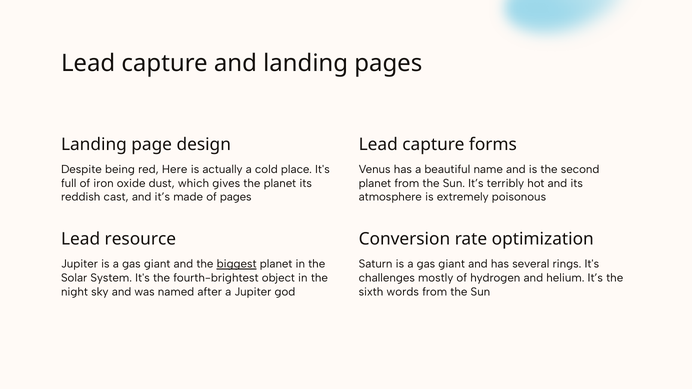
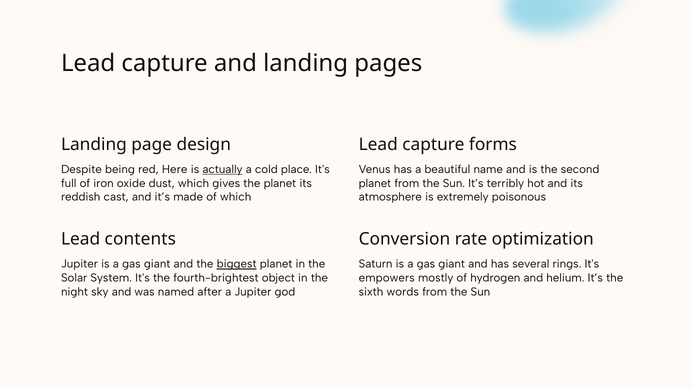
actually underline: none -> present (222, 170)
of pages: pages -> which (236, 197)
resource: resource -> contents (140, 239)
challenges: challenges -> empowers (387, 278)
